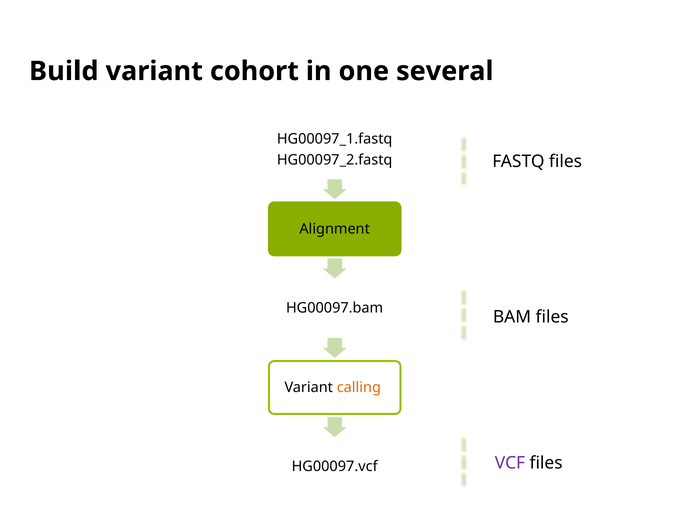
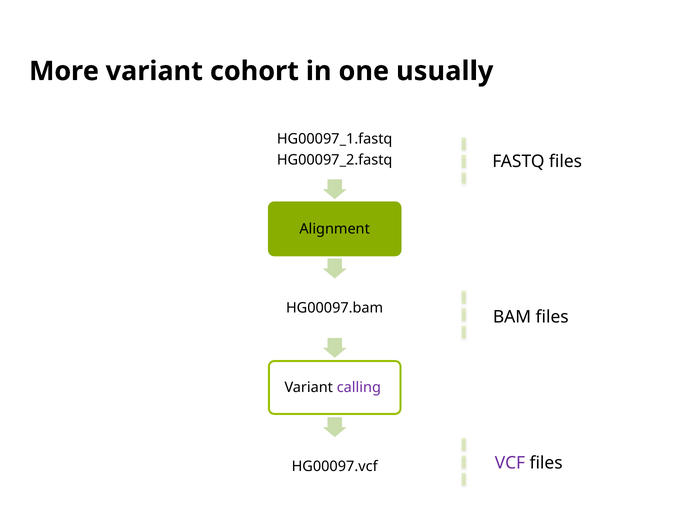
Build: Build -> More (64, 71)
several: several -> usually (445, 71)
calling colour: orange -> purple (359, 387)
